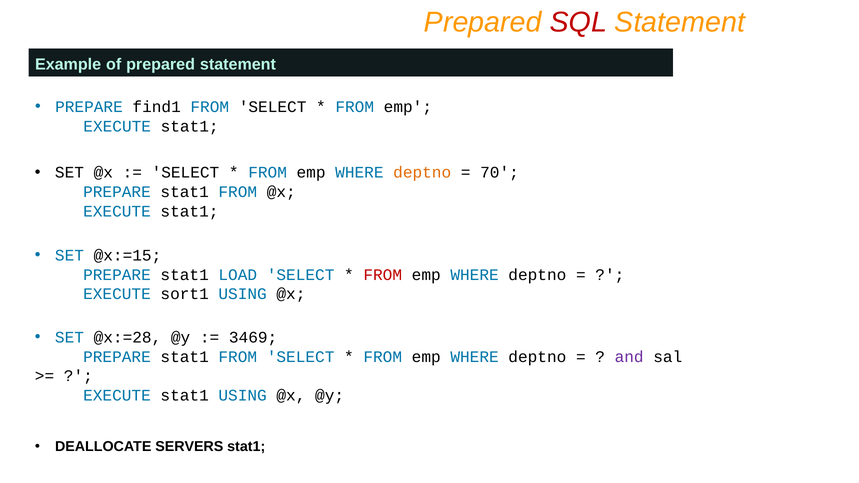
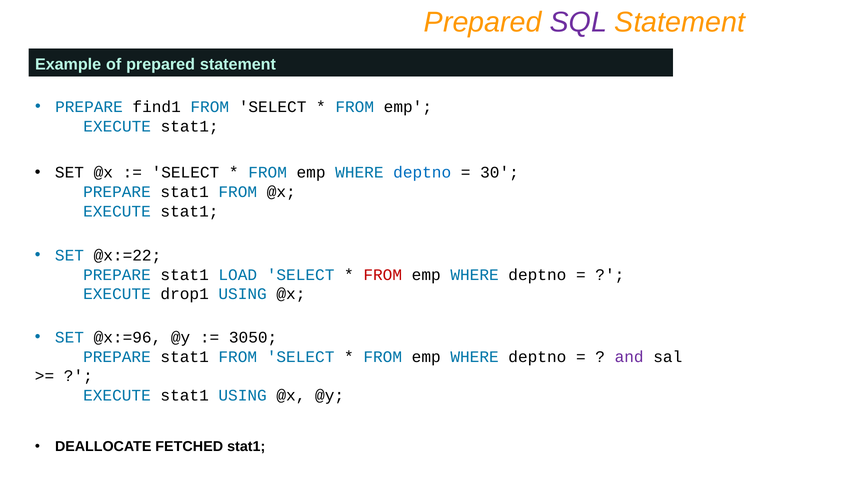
SQL colour: red -> purple (578, 22)
deptno colour: orange -> blue (422, 173)
70: 70 -> 30 (500, 173)
@x:=15: @x:=15 -> @x:=22 (127, 256)
sort1: sort1 -> drop1 (185, 294)
@x:=28: @x:=28 -> @x:=96 (127, 338)
3469: 3469 -> 3050 (253, 338)
SERVERS: SERVERS -> FETCHED (189, 447)
